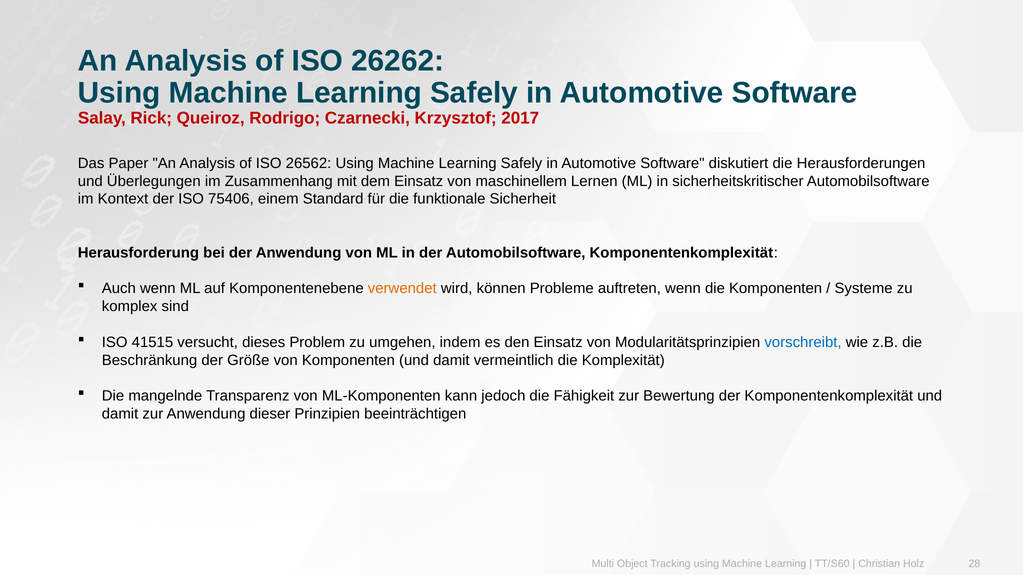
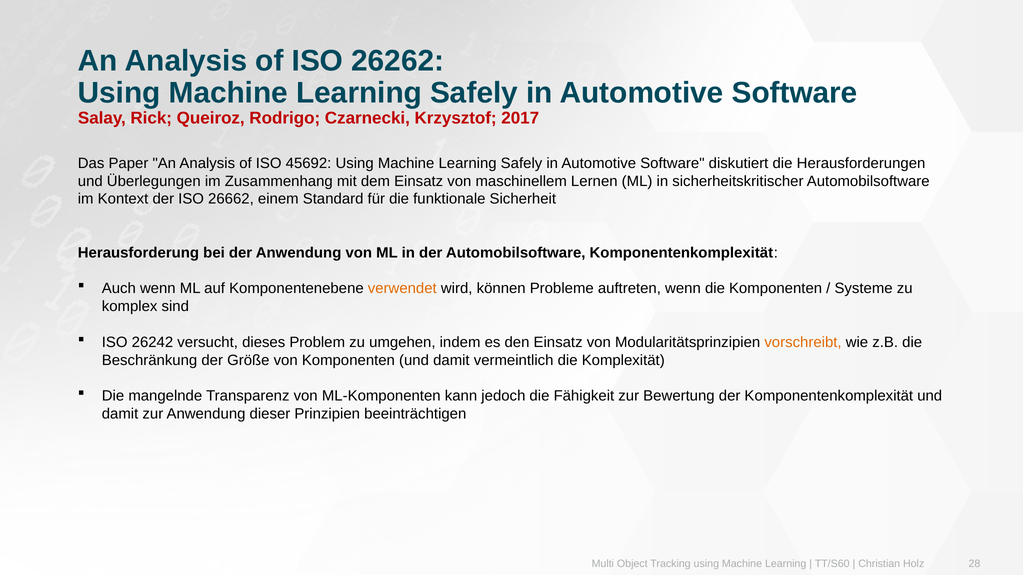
26562: 26562 -> 45692 (309, 163)
75406: 75406 -> 26662 (231, 199)
41515: 41515 -> 26242 (152, 342)
vorschreibt colour: blue -> orange (803, 342)
